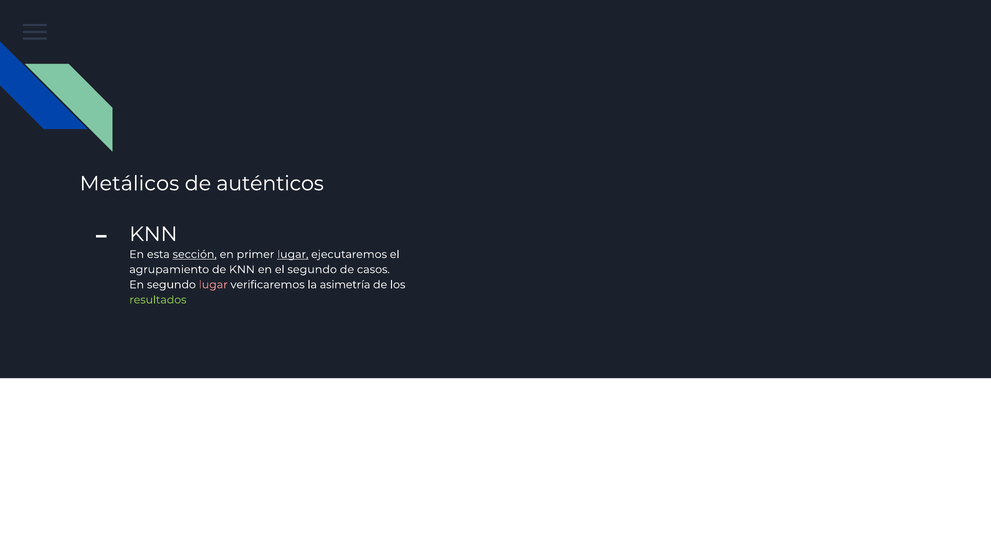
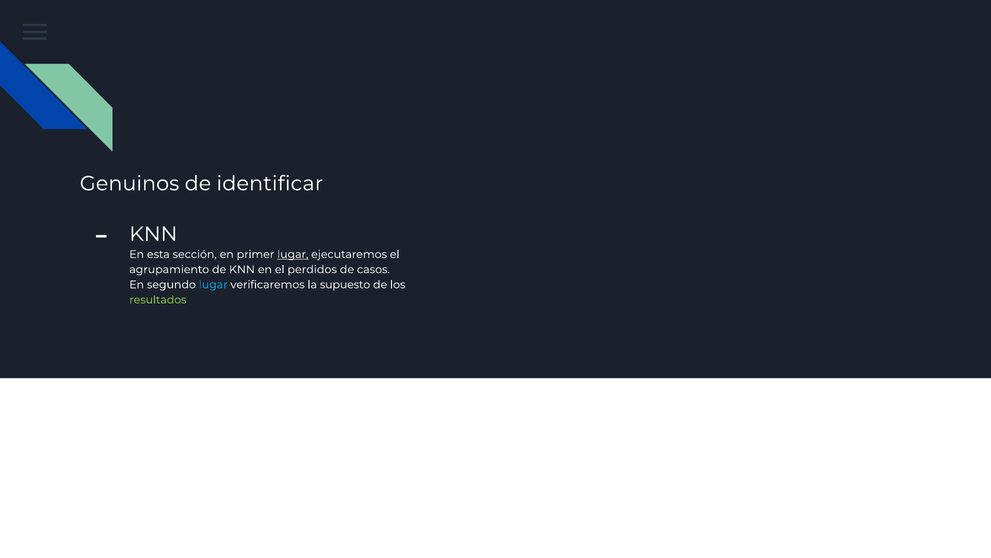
Metálicos: Metálicos -> Genuinos (130, 183)
auténticos: auténticos -> identificar (270, 183)
sección underline: present -> none (195, 254)
el segundo: segundo -> perdidos (312, 269)
lugar colour: pink -> light blue (213, 284)
asimetría: asimetría -> supuesto (345, 284)
